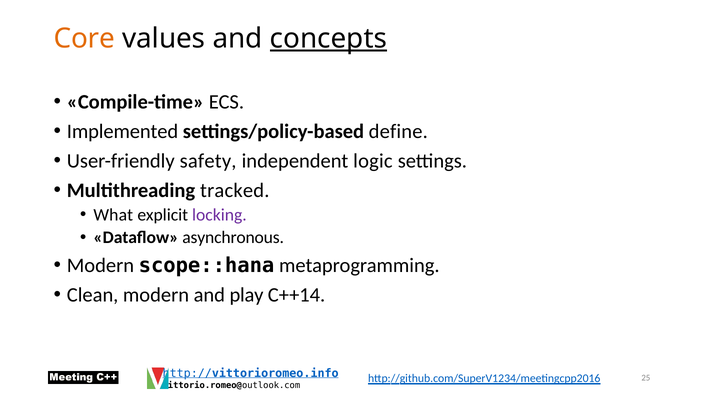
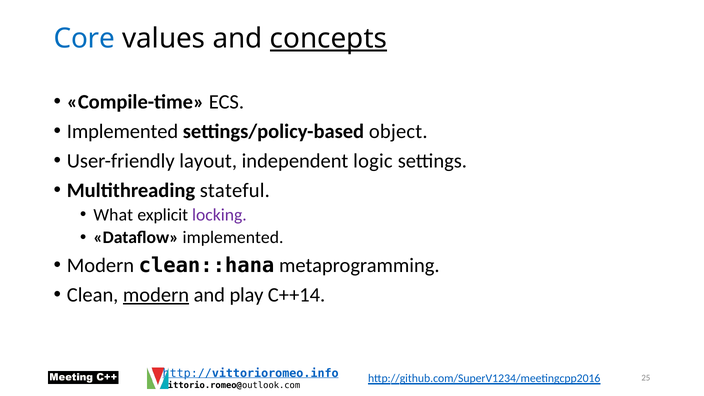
Core colour: orange -> blue (84, 39)
define: define -> object (398, 131)
safety: safety -> layout (208, 161)
tracked: tracked -> stateful (235, 190)
Dataflow asynchronous: asynchronous -> implemented (233, 237)
scope::hana: scope::hana -> clean::hana (207, 265)
modern underline: none -> present (156, 295)
